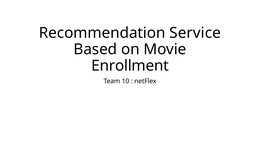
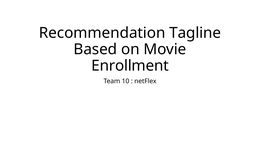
Service: Service -> Tagline (195, 33)
